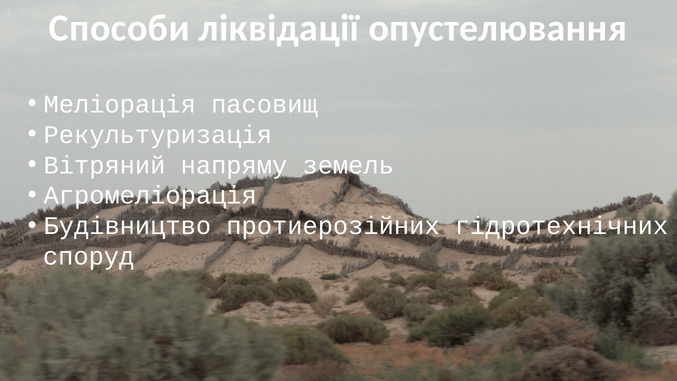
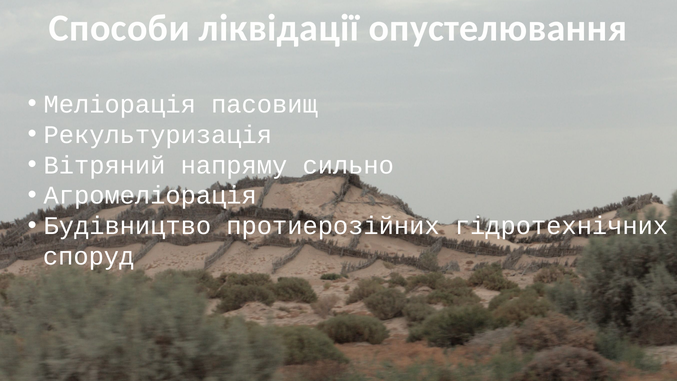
земель: земель -> сильно (348, 165)
